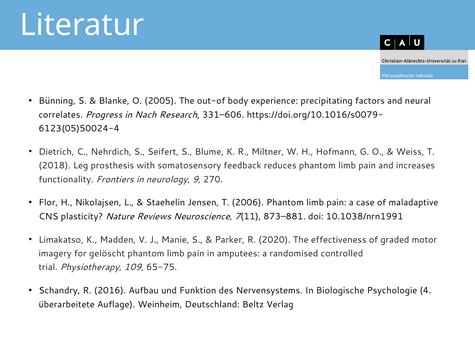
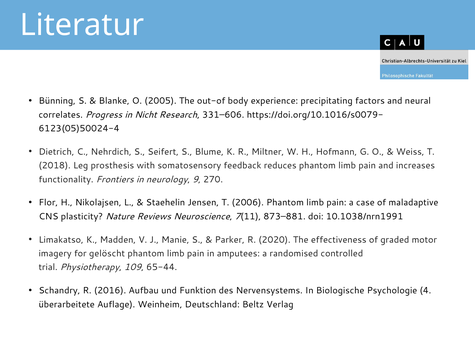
Nach: Nach -> Nicht (146, 115)
65-75: 65-75 -> 65-44 (162, 268)
